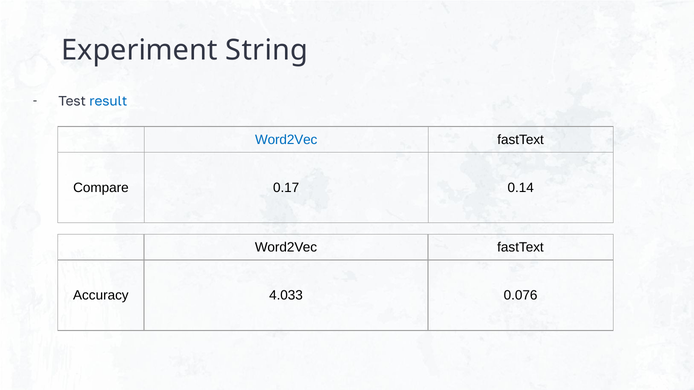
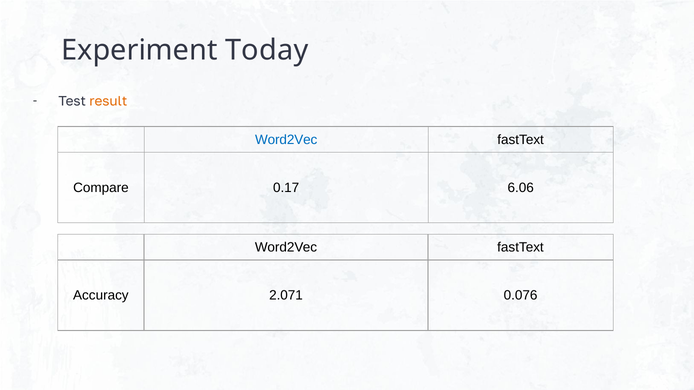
String: String -> Today (267, 50)
result colour: blue -> orange (108, 102)
0.14: 0.14 -> 6.06 (521, 188)
4.033: 4.033 -> 2.071 (286, 296)
